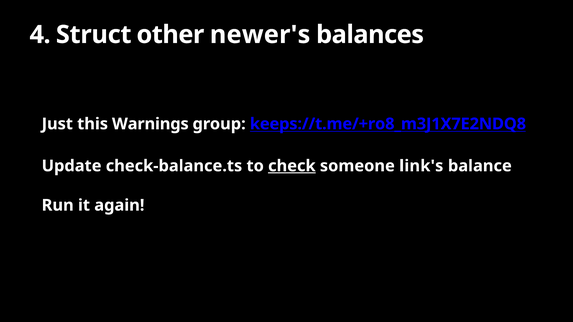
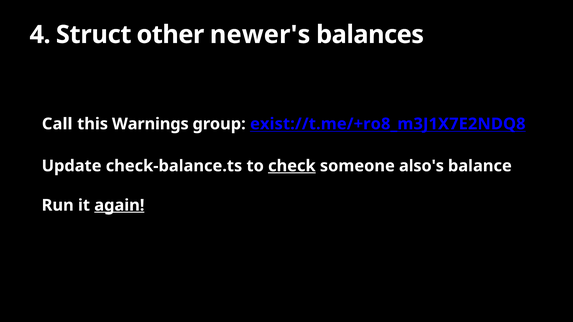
Just: Just -> Call (57, 124)
keeps://t.me/+ro8_m3J1X7E2NDQ8: keeps://t.me/+ro8_m3J1X7E2NDQ8 -> exist://t.me/+ro8_m3J1X7E2NDQ8 (388, 124)
link's: link's -> also's (421, 166)
again underline: none -> present (119, 205)
